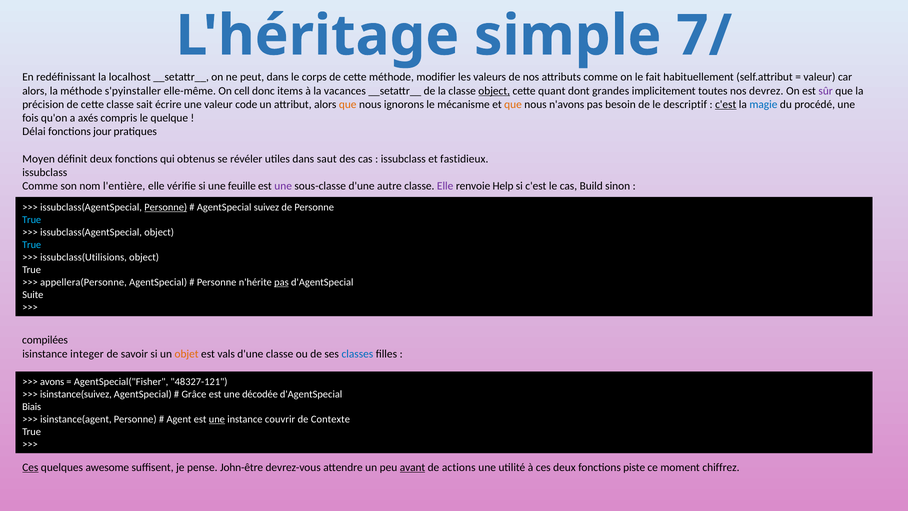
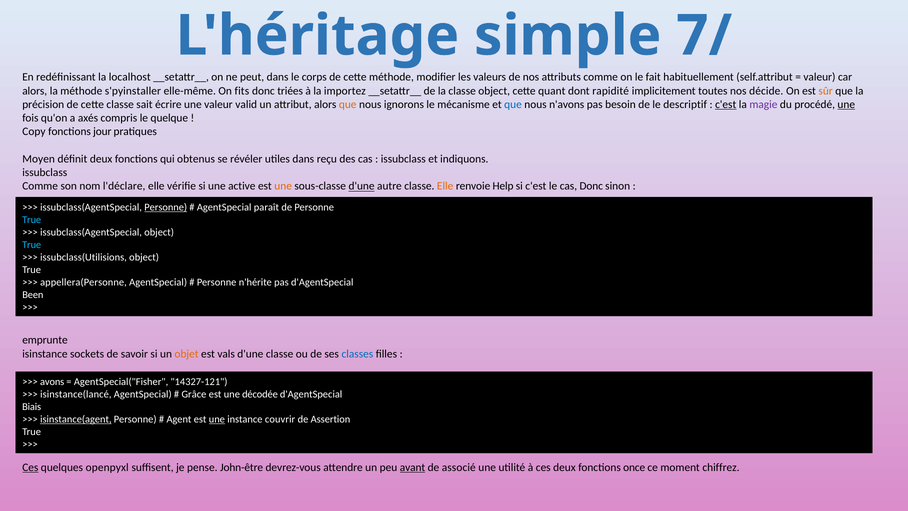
cell: cell -> fits (242, 91)
items: items -> triées (290, 91)
vacances: vacances -> importez (345, 91)
object underline: present -> none (494, 91)
grandes: grandes -> rapidité (611, 91)
devrez: devrez -> décide (766, 91)
sûr colour: purple -> orange (826, 91)
code: code -> valid (246, 104)
que colour: orange -> blue (513, 104)
magie colour: blue -> purple (763, 104)
une underline: none -> present (846, 104)
Délai: Délai -> Copy (34, 132)
saut: saut -> reçu (327, 159)
fastidieux: fastidieux -> indiquons (464, 159)
l'entière: l'entière -> l'déclare (124, 186)
feuille: feuille -> active (242, 186)
une colour: purple -> orange (283, 186)
d'une underline: none -> present (362, 186)
Elle colour: purple -> orange (445, 186)
cas Build: Build -> Donc (591, 186)
suivez: suivez -> paraît (266, 207)
pas underline: present -> none (281, 282)
Suite: Suite -> Been (33, 295)
compilées: compilées -> emprunte (45, 340)
integer: integer -> sockets (87, 354)
48327-121: 48327-121 -> 14327-121 (199, 382)
isinstance(suivez: isinstance(suivez -> isinstance(lancé (76, 394)
isinstance(agent underline: none -> present (76, 419)
Contexte: Contexte -> Assertion (330, 419)
awesome: awesome -> openpyxl (107, 467)
actions: actions -> associé (459, 467)
piste: piste -> once (634, 467)
